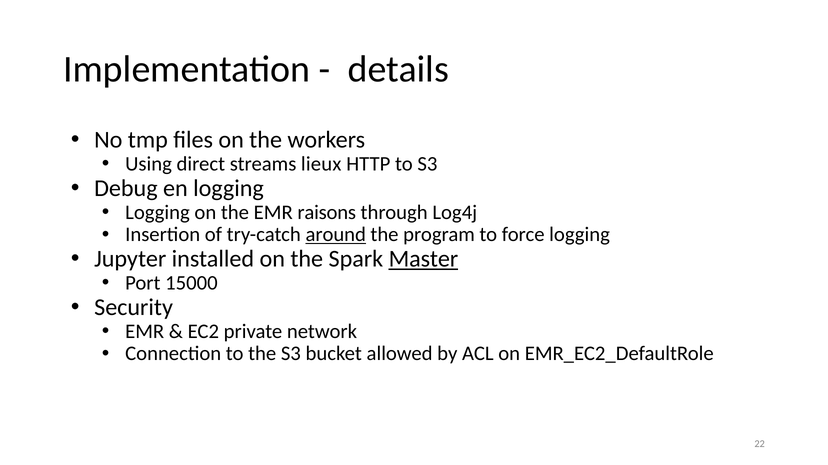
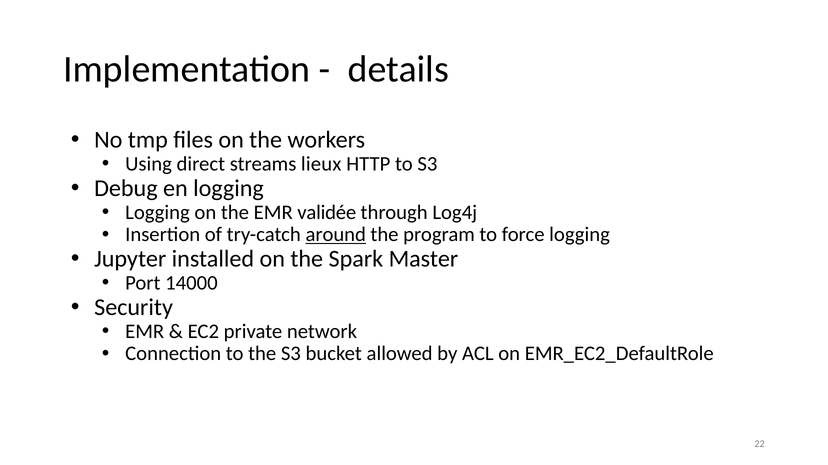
raisons: raisons -> validée (327, 213)
Master underline: present -> none (423, 259)
15000: 15000 -> 14000 (191, 283)
